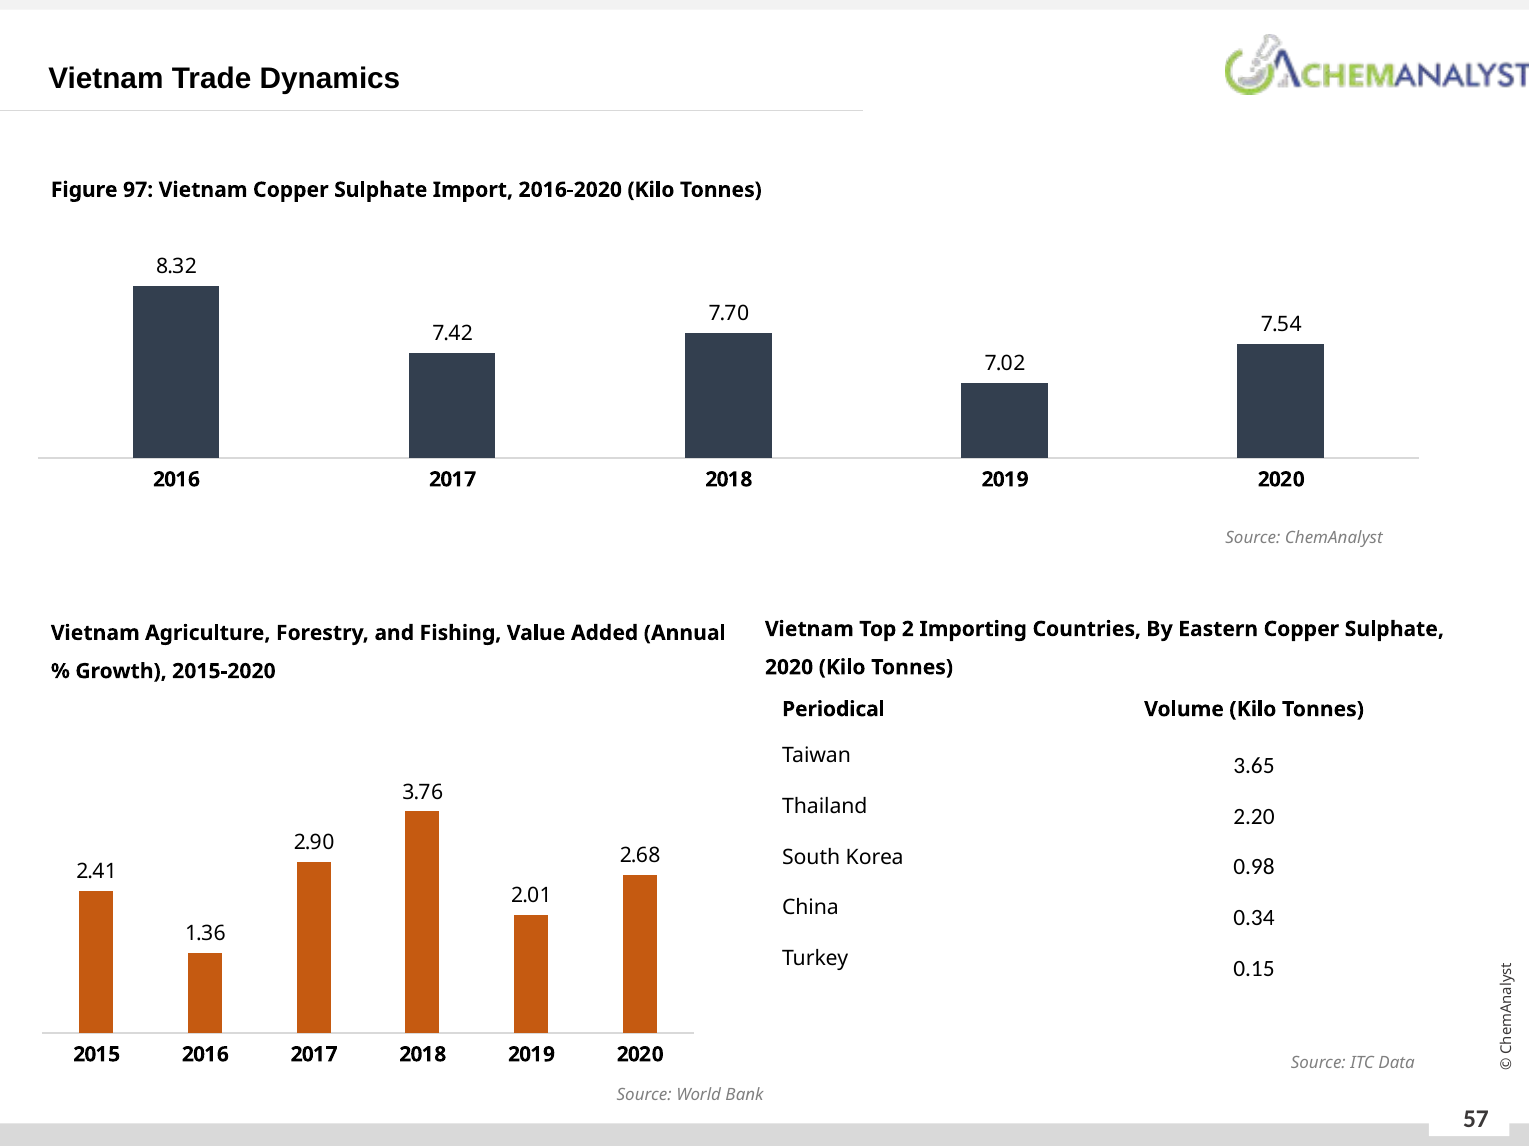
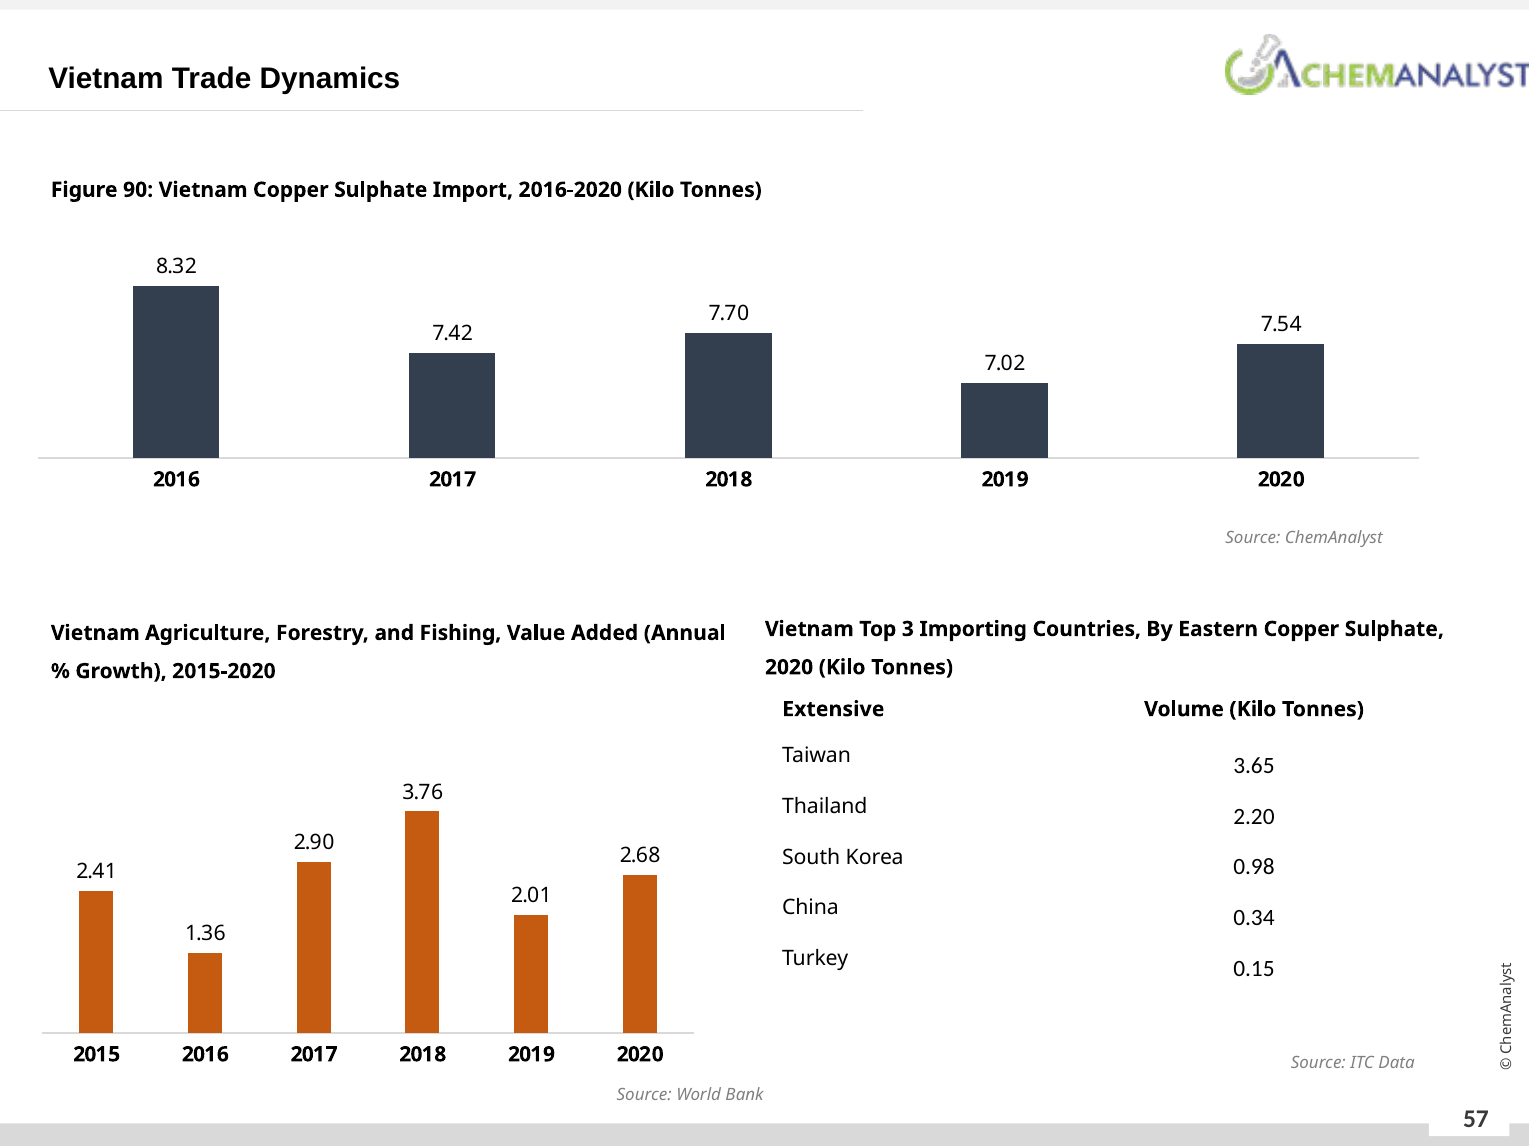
97: 97 -> 90 (138, 190)
2: 2 -> 3 (908, 629)
Periodical: Periodical -> Extensive (833, 710)
